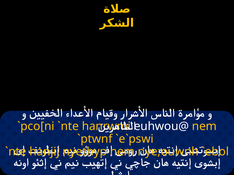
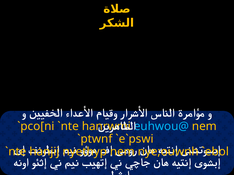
euhwou@ colour: white -> light blue (161, 127)
